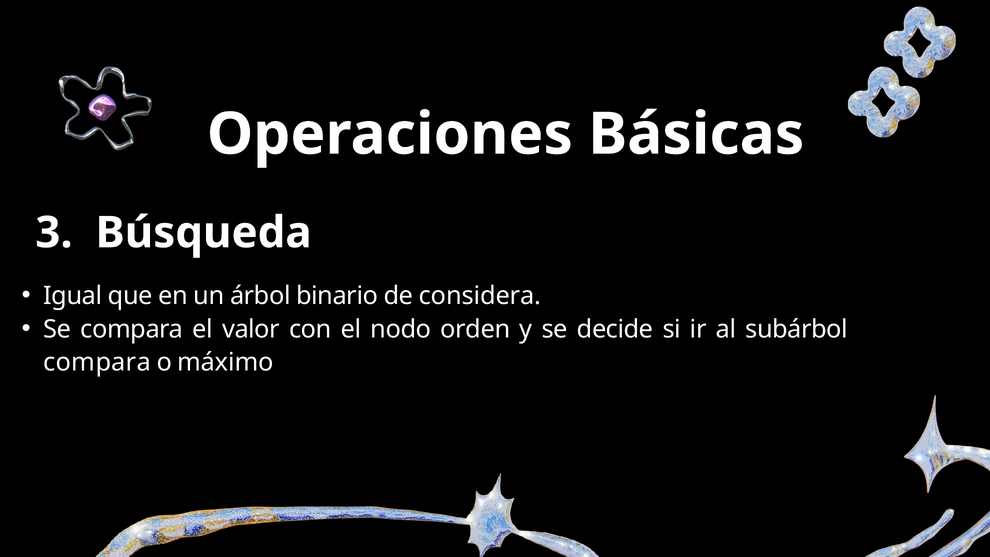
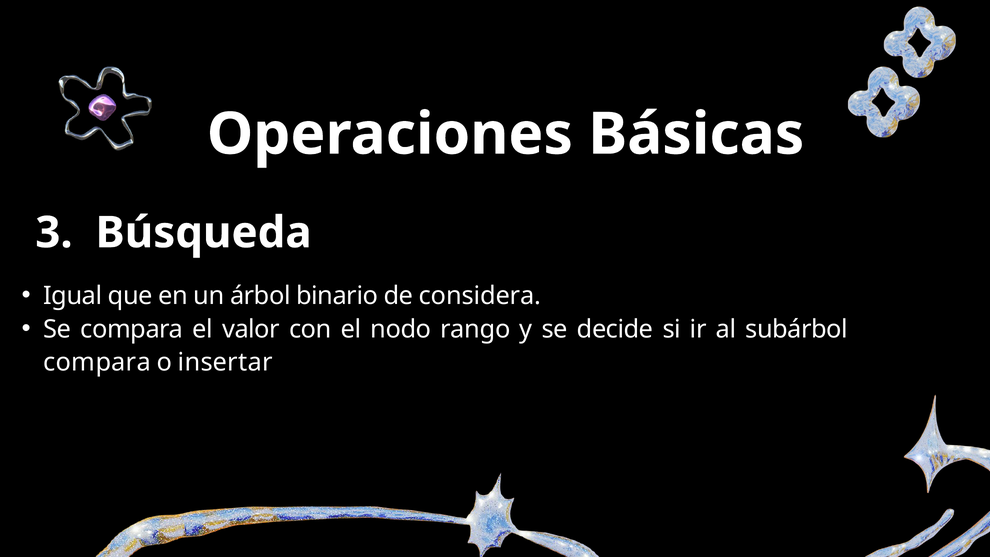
orden: orden -> rango (475, 329)
máximo: máximo -> insertar (225, 362)
